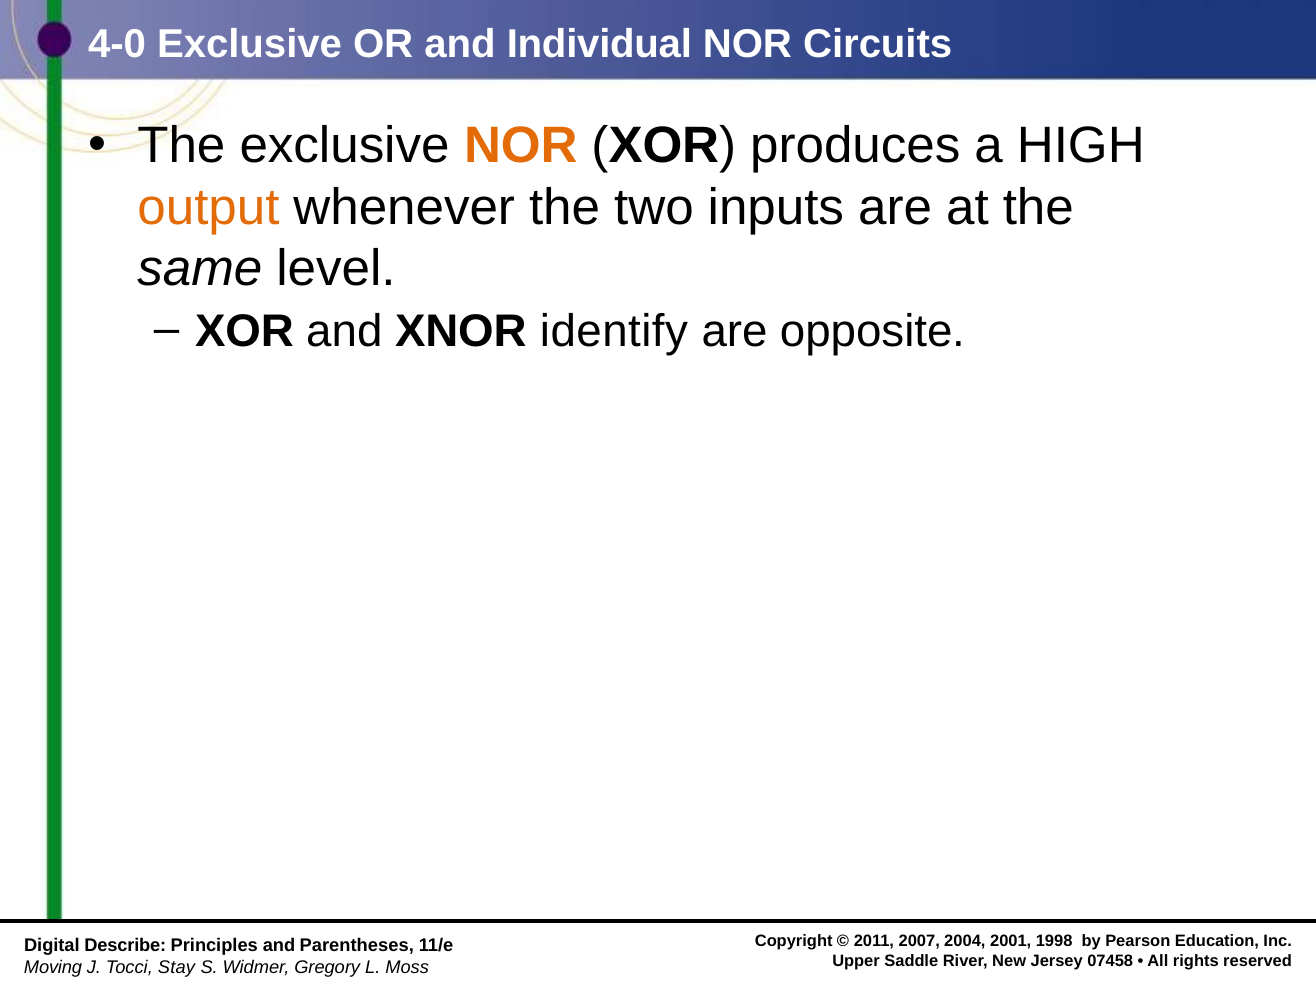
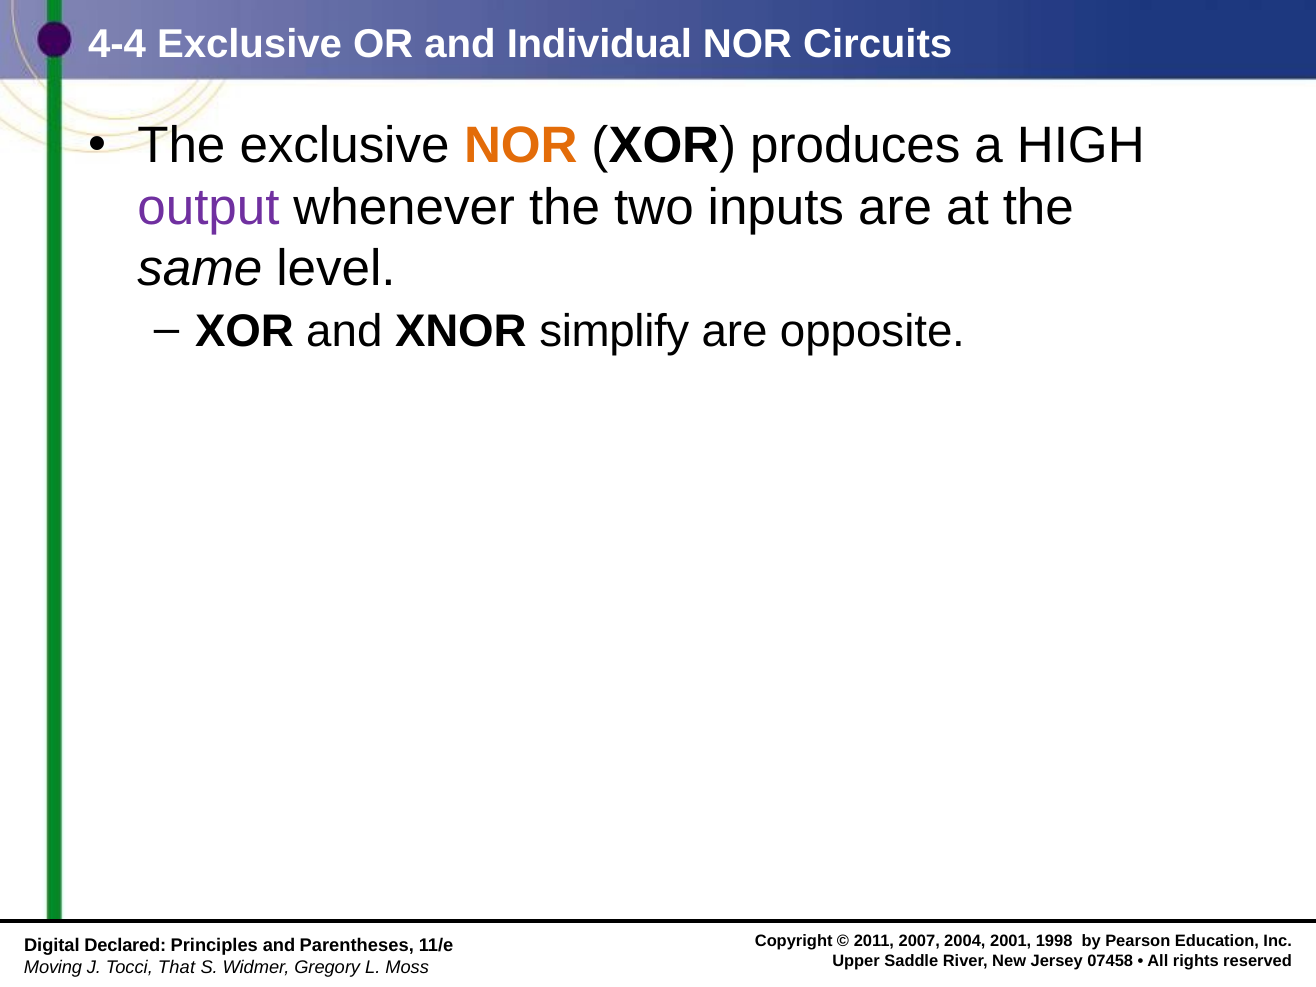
4-0: 4-0 -> 4-4 (117, 44)
output colour: orange -> purple (208, 207)
identify: identify -> simplify (614, 331)
Describe: Describe -> Declared (125, 946)
Stay: Stay -> That (177, 968)
